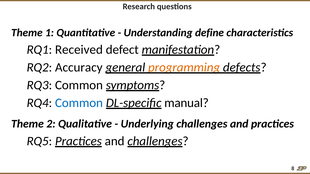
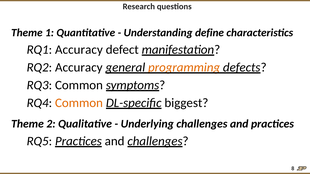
RQ1 Received: Received -> Accuracy (79, 50)
Common colour: blue -> orange (79, 103)
manual: manual -> biggest (186, 103)
